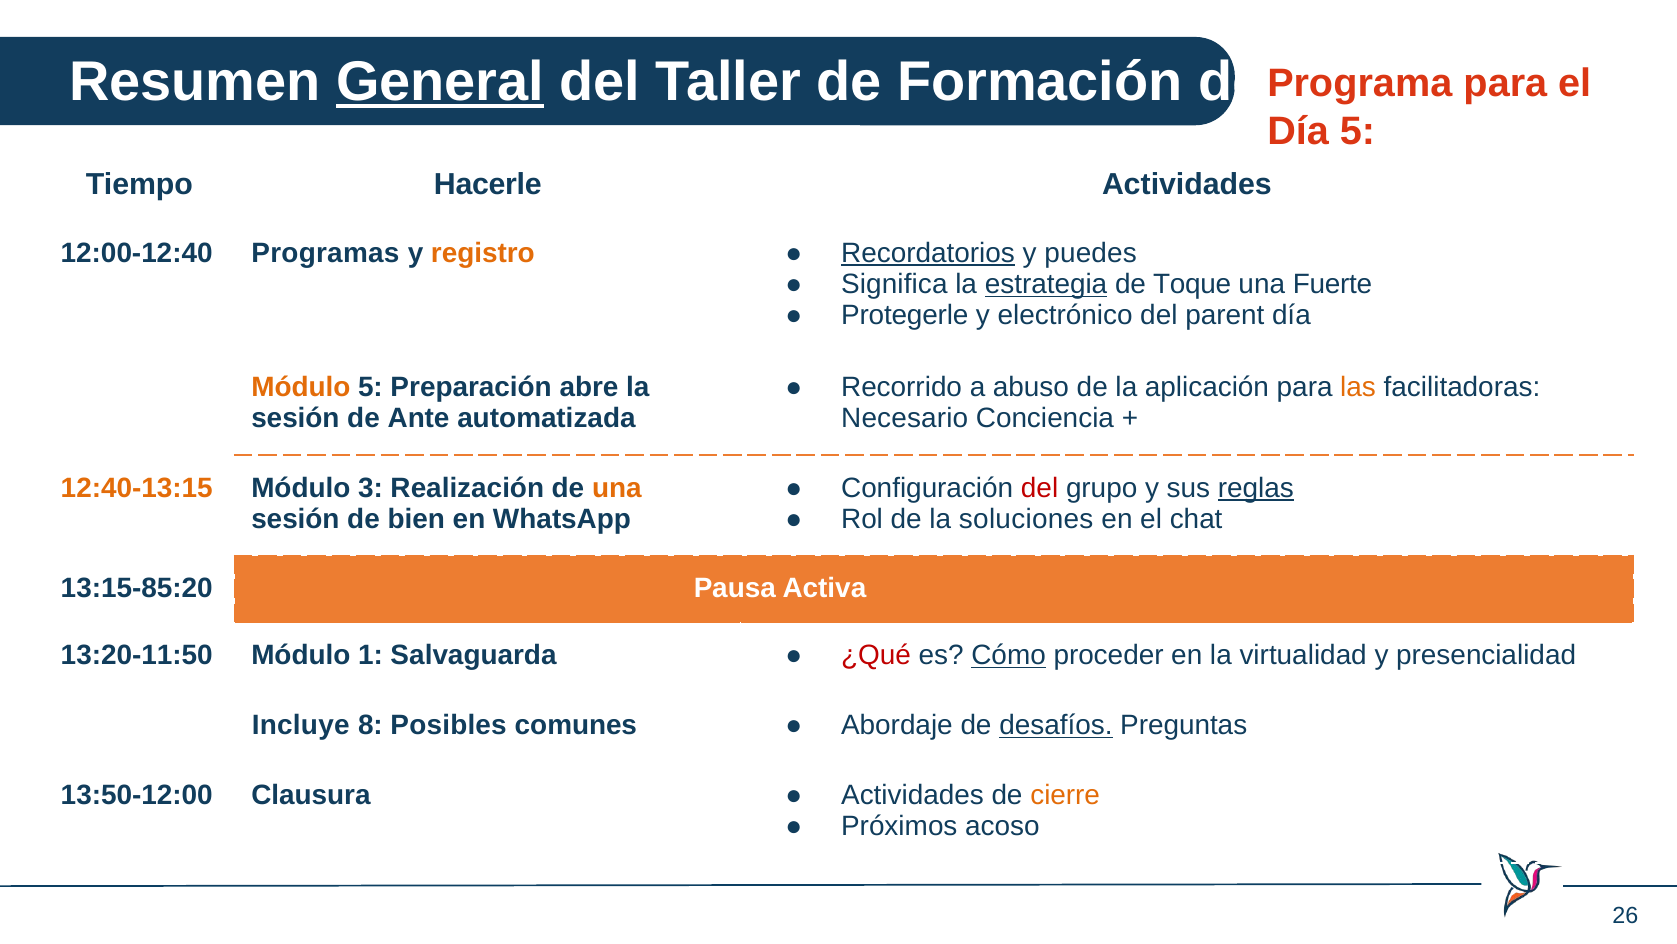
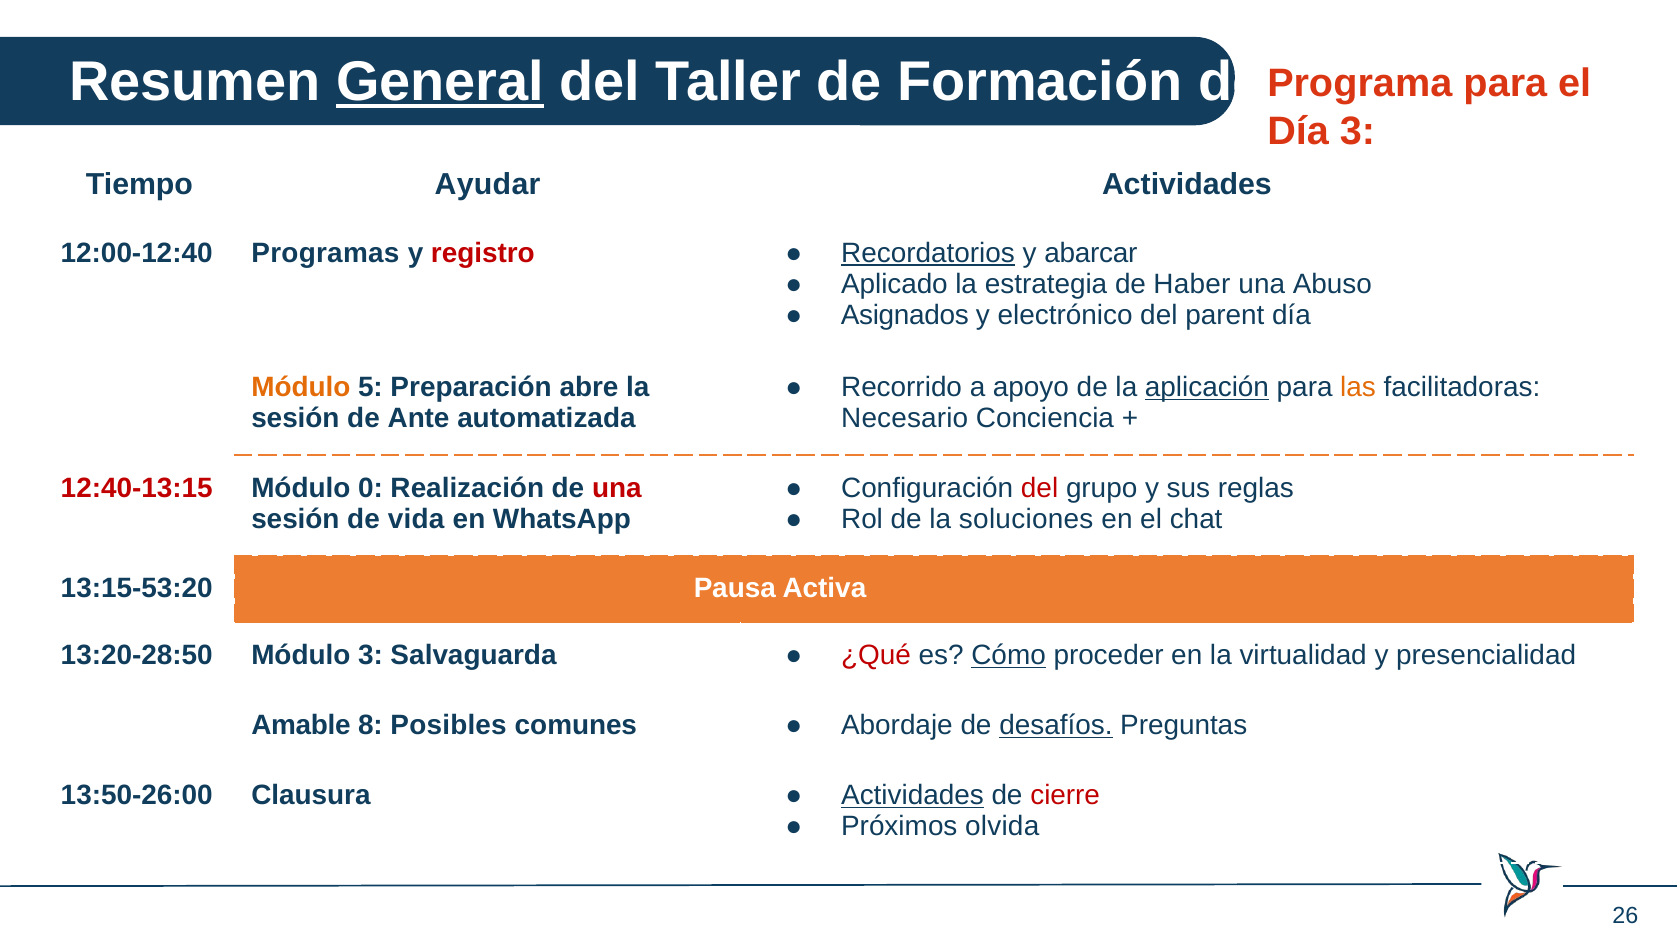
Día 5: 5 -> 3 (1357, 131)
Hacerle: Hacerle -> Ayudar (488, 184)
registro colour: orange -> red (483, 253)
puedes: puedes -> abarcar (1091, 253)
Significa: Significa -> Aplicado (894, 284)
estrategia underline: present -> none (1046, 284)
Toque: Toque -> Haber (1192, 284)
Fuerte: Fuerte -> Abuso (1332, 284)
Protegerle: Protegerle -> Asignados (905, 316)
abuso: abuso -> apoyo (1031, 387)
aplicación underline: none -> present (1207, 387)
12:40-13:15 colour: orange -> red (137, 488)
3: 3 -> 0 (370, 488)
una colour: orange -> red (617, 488)
reglas underline: present -> none (1256, 488)
bien: bien -> vida (416, 519)
13:15-85:20: 13:15-85:20 -> 13:15-53:20 (137, 588)
13:20-11:50: 13:20-11:50 -> 13:20-28:50 (137, 655)
Módulo 1: 1 -> 3 (370, 655)
Incluye: Incluye -> Amable (301, 725)
13:50-12:00: 13:50-12:00 -> 13:50-26:00 (137, 795)
Actividades underline: none -> present (913, 795)
cierre colour: orange -> red (1065, 795)
acoso: acoso -> olvida (1002, 826)
